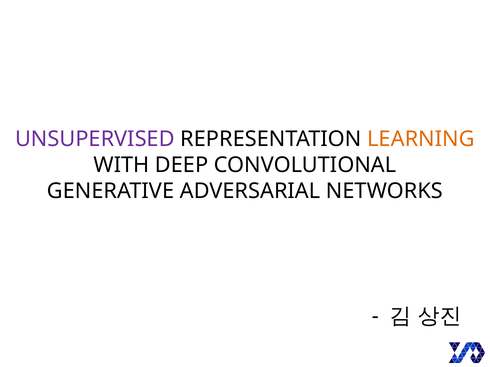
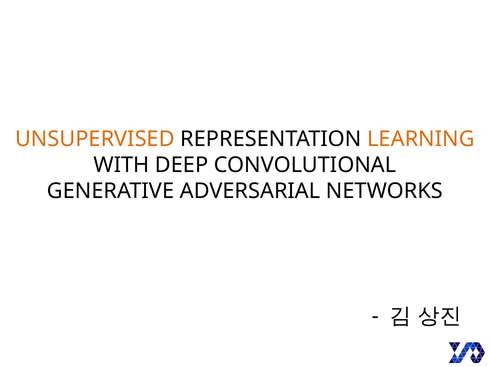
UNSUPERVISED colour: purple -> orange (95, 139)
